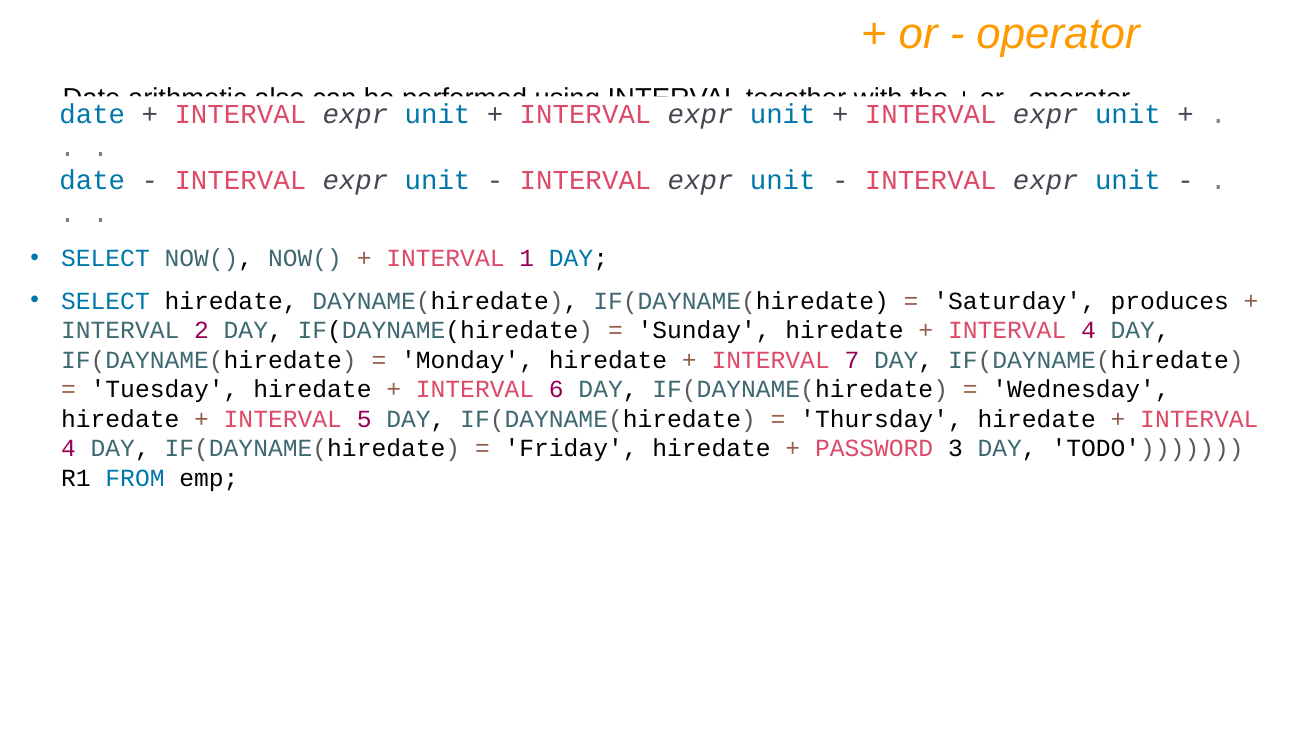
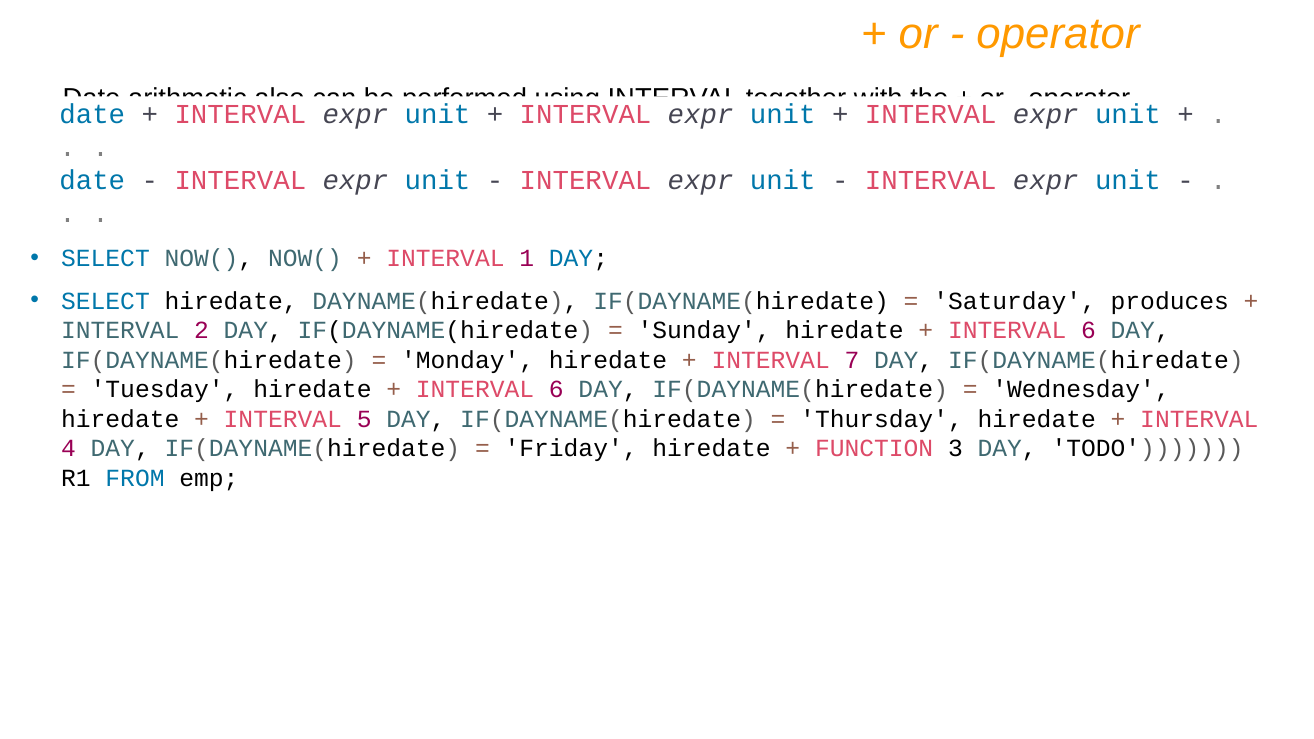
4: 4 -> 6 (1088, 331)
PASSWORD: PASSWORD -> FUNCTION (874, 449)
